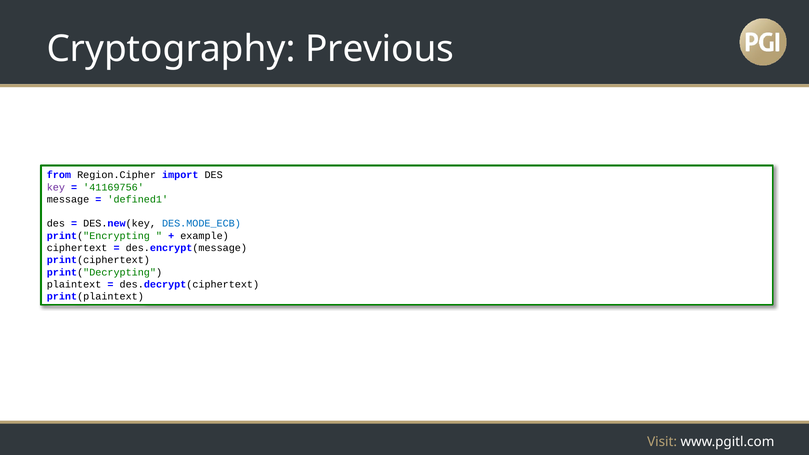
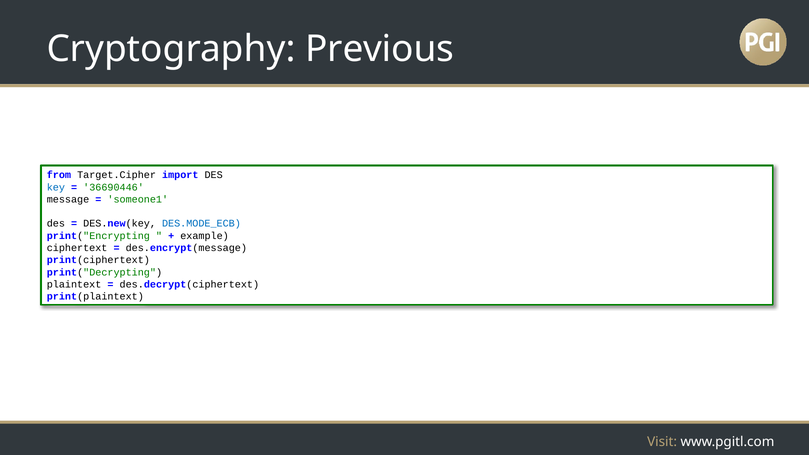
Region.Cipher: Region.Cipher -> Target.Cipher (117, 175)
key colour: purple -> blue (56, 187)
41169756: 41169756 -> 36690446 (114, 187)
defined1: defined1 -> someone1 (138, 199)
